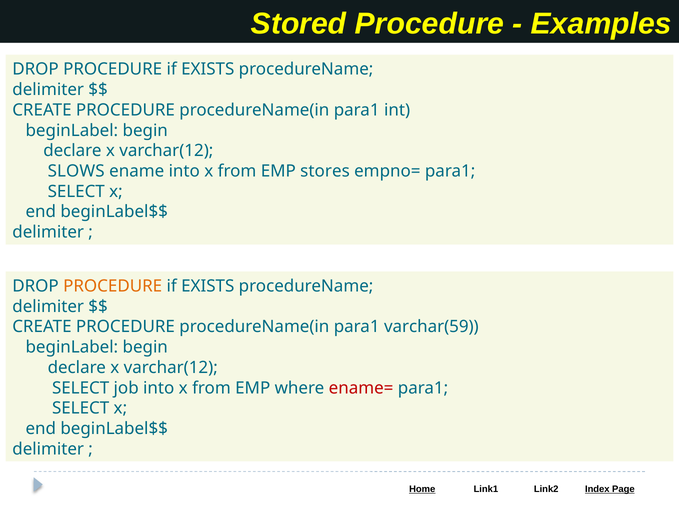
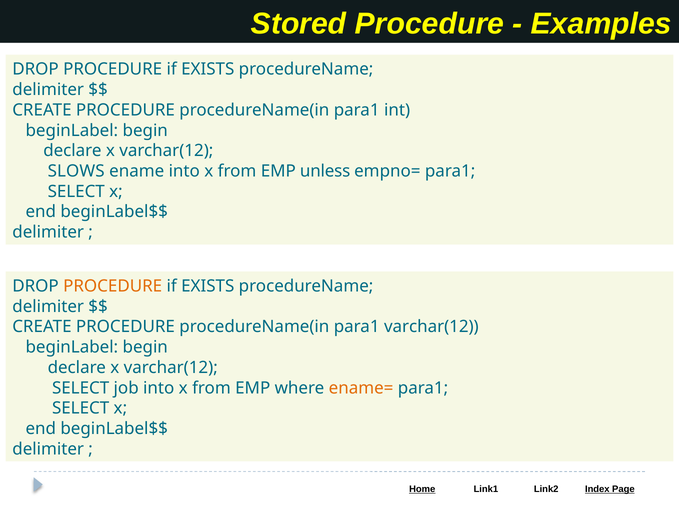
stores: stores -> unless (325, 171)
para1 varchar(59: varchar(59 -> varchar(12 (431, 327)
ename= colour: red -> orange (361, 388)
